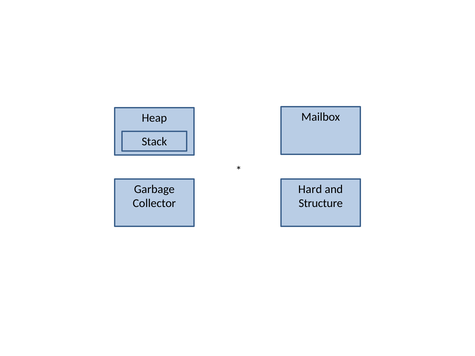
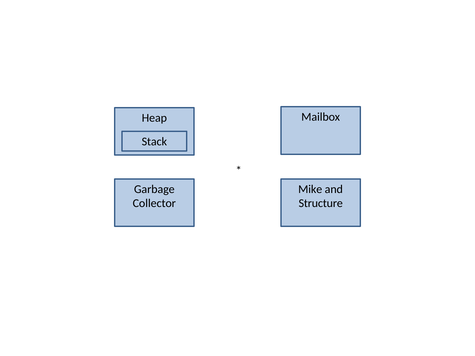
Hard: Hard -> Mike (310, 189)
